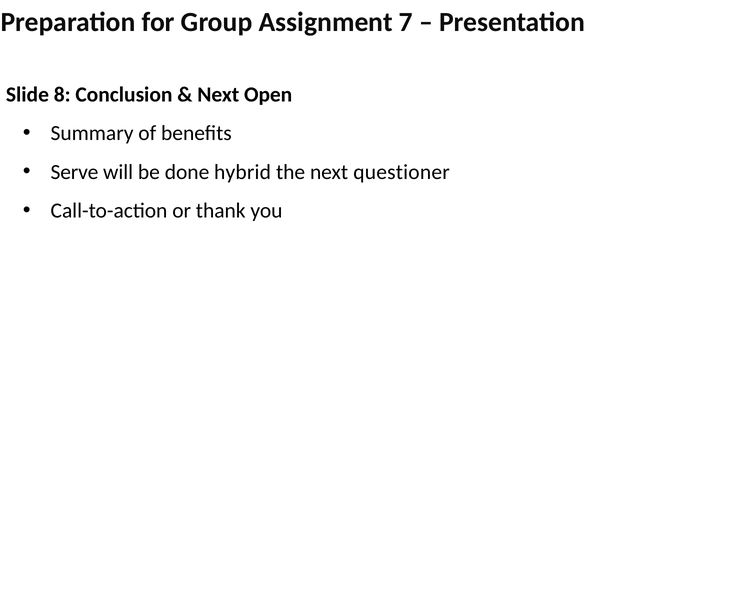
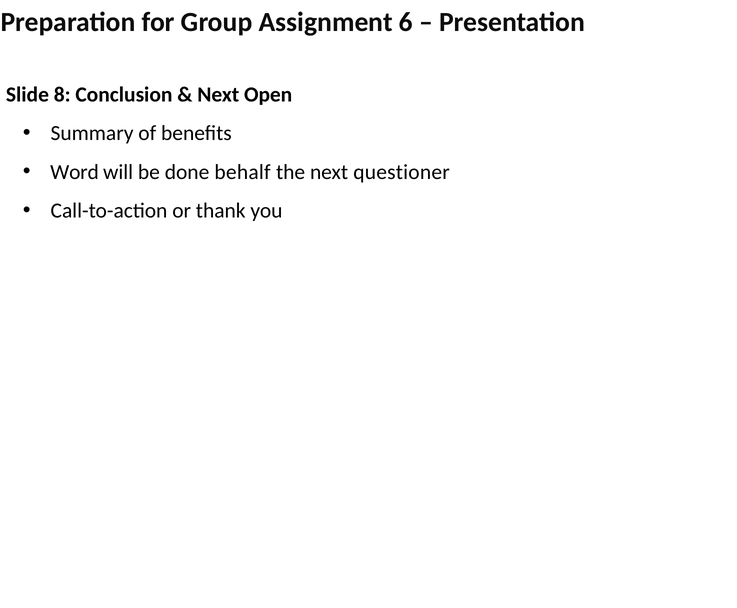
7: 7 -> 6 (406, 22)
Serve: Serve -> Word (75, 172)
hybrid: hybrid -> behalf (243, 172)
